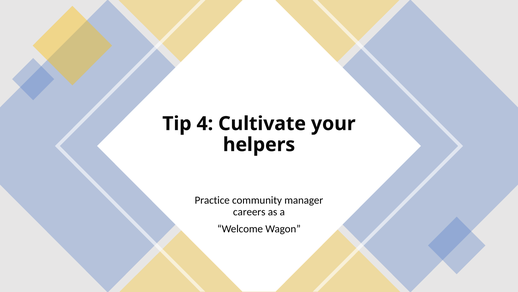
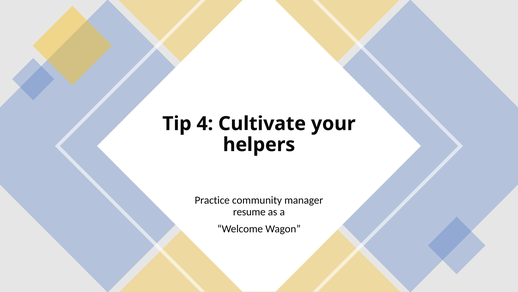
careers: careers -> resume (249, 211)
